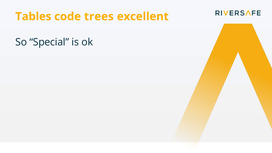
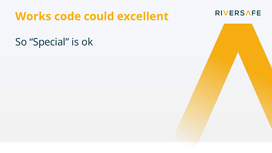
Tables: Tables -> Works (33, 16)
trees: trees -> could (99, 16)
